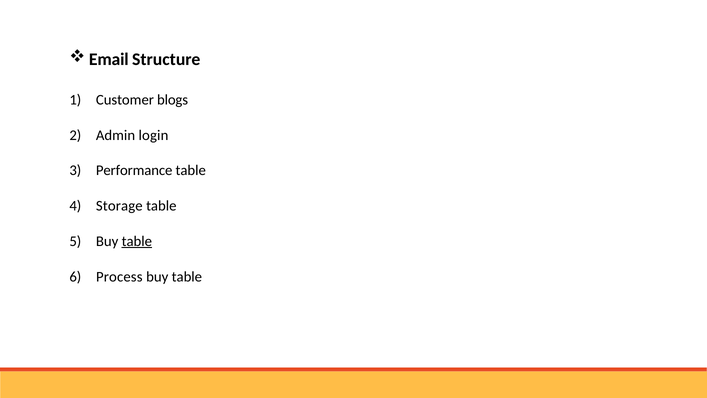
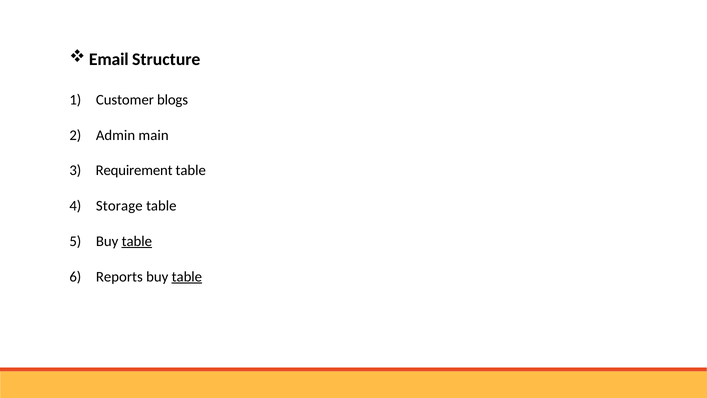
login: login -> main (154, 135)
Performance: Performance -> Requirement (134, 170)
Process: Process -> Reports (119, 276)
table underline: none -> present (187, 276)
